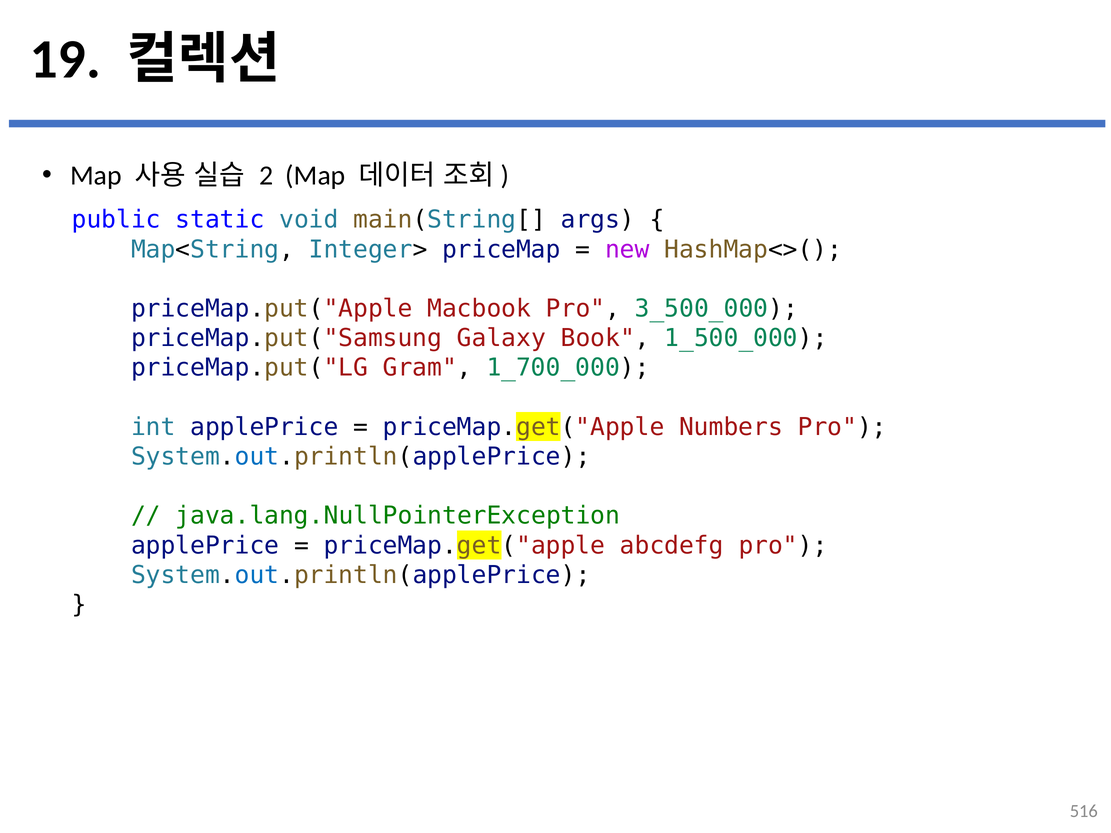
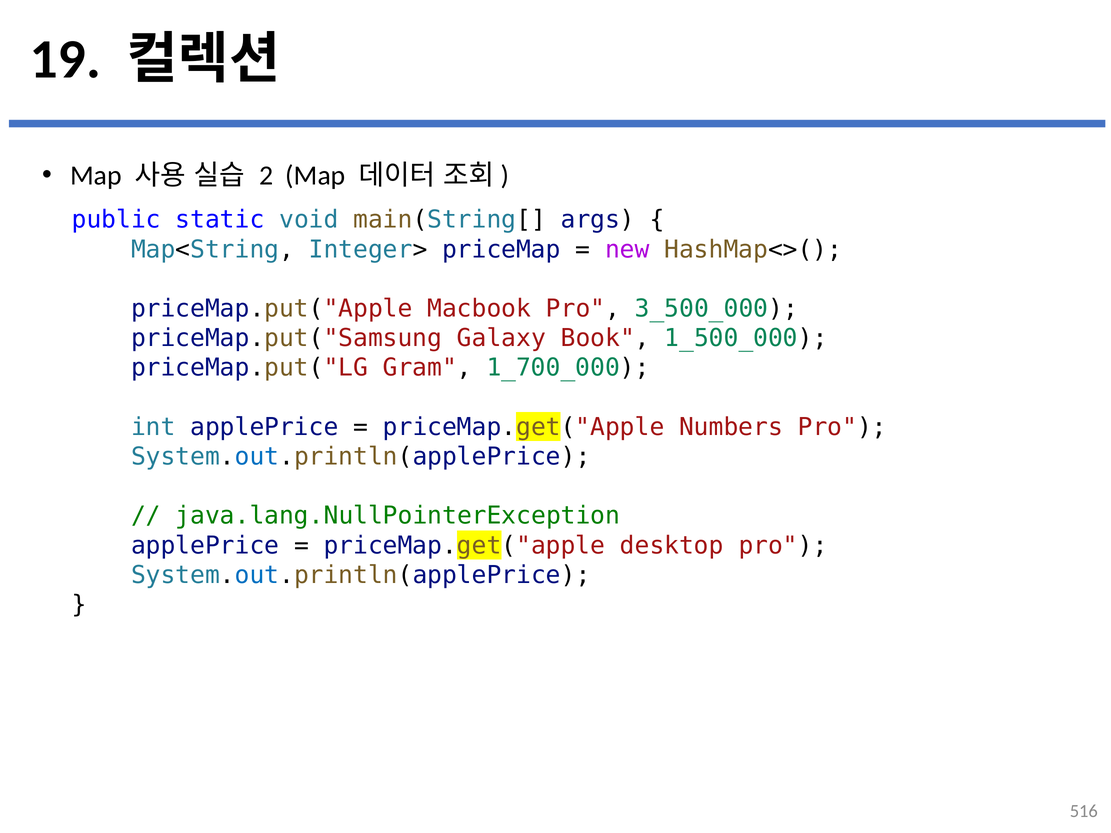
abcdefg: abcdefg -> desktop (672, 546)
